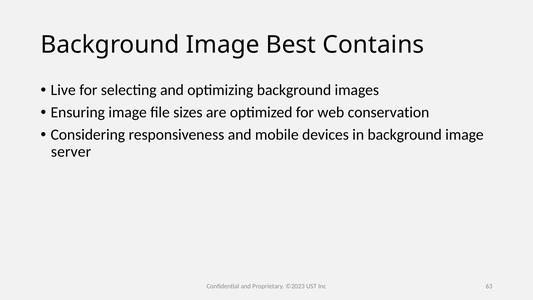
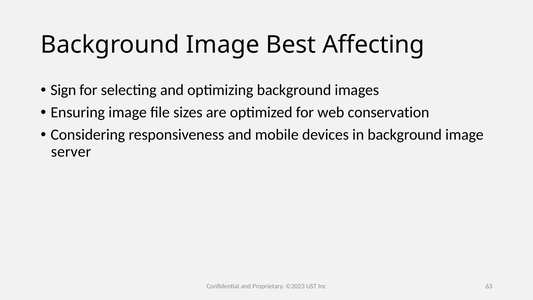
Contains: Contains -> Affecting (374, 45)
Live: Live -> Sign (63, 90)
